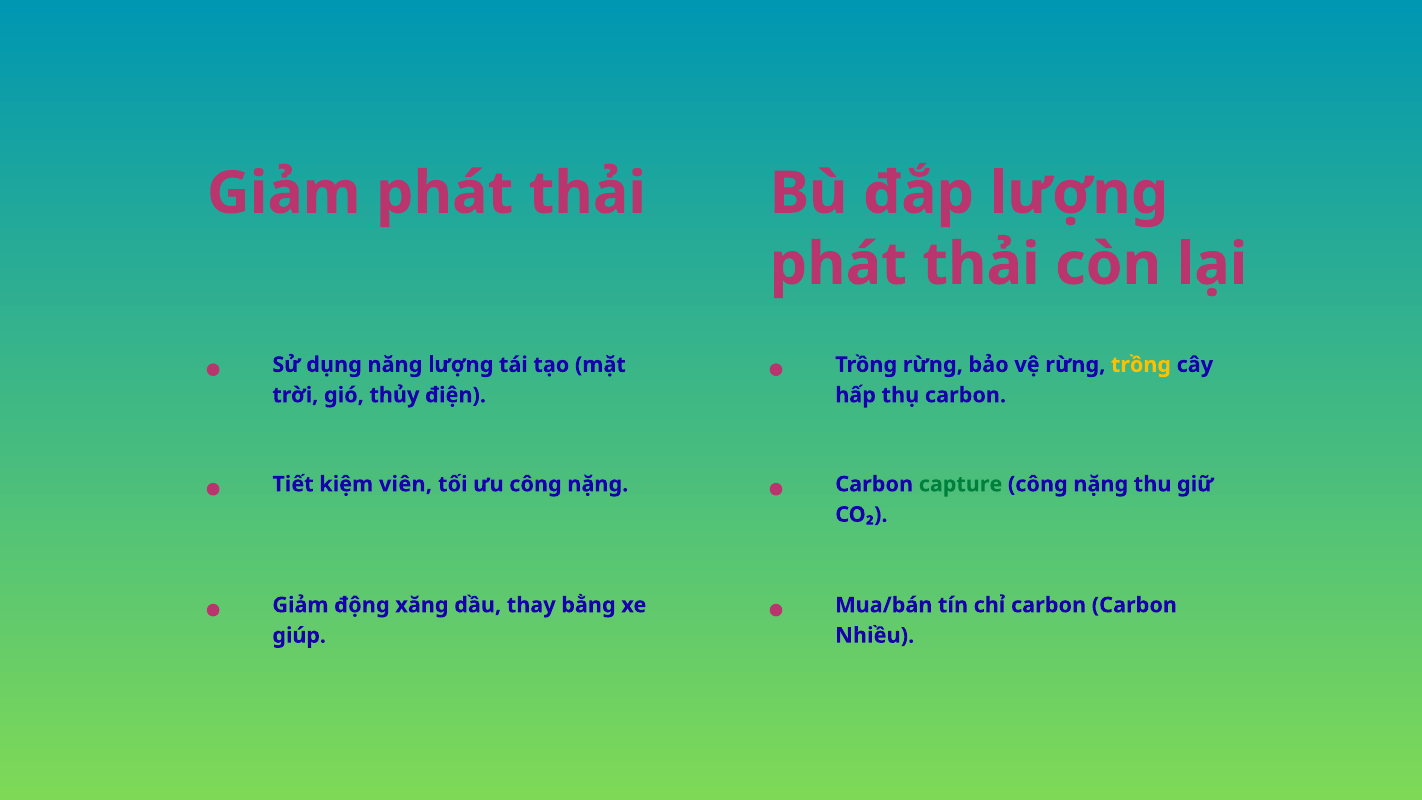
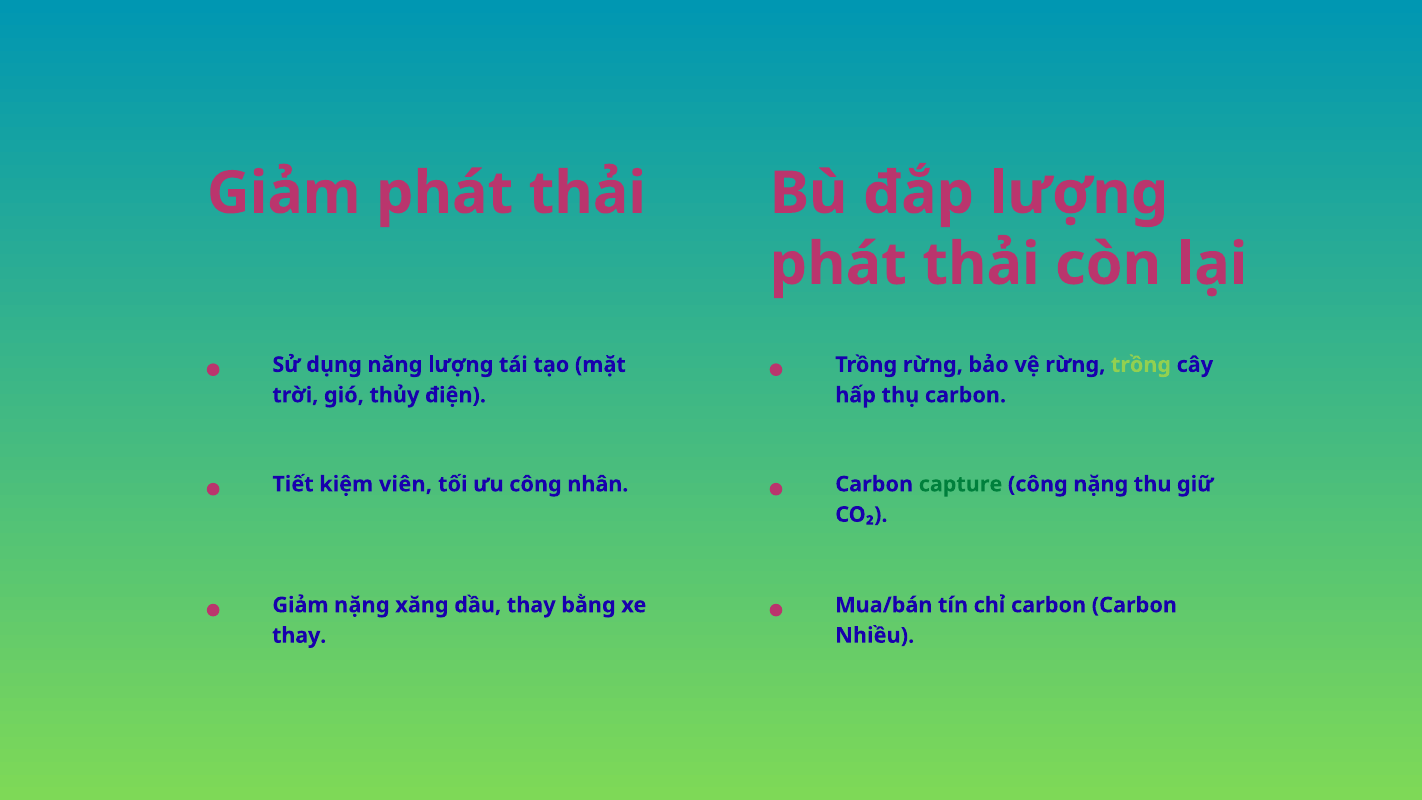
trồng colour: yellow -> light green (1141, 365)
ưu công nặng: nặng -> nhân (598, 484)
Giảm động: động -> nặng (362, 605)
giúp: giúp -> thay (299, 635)
